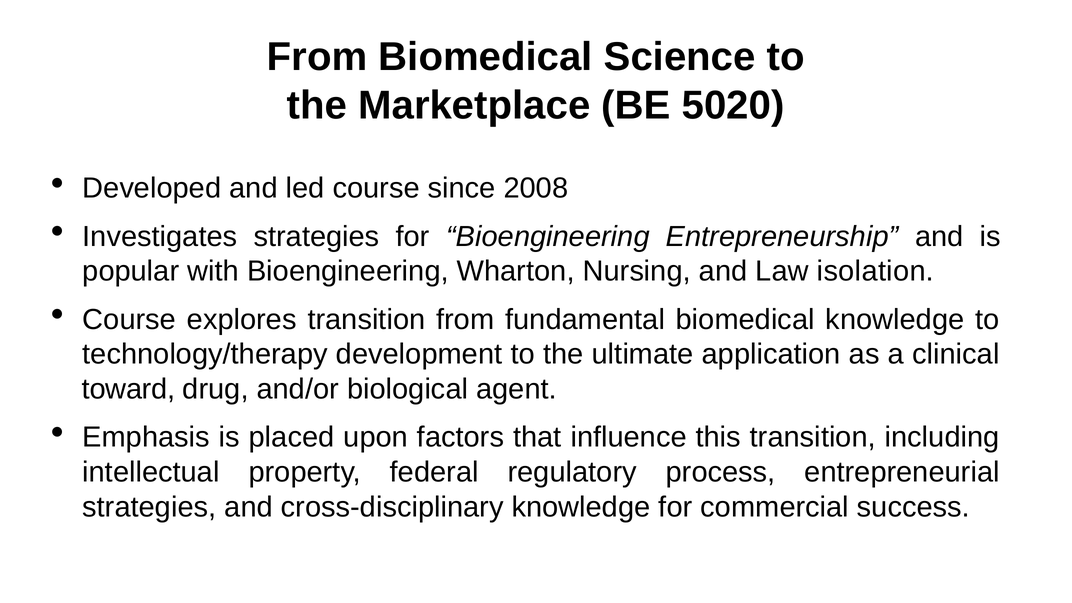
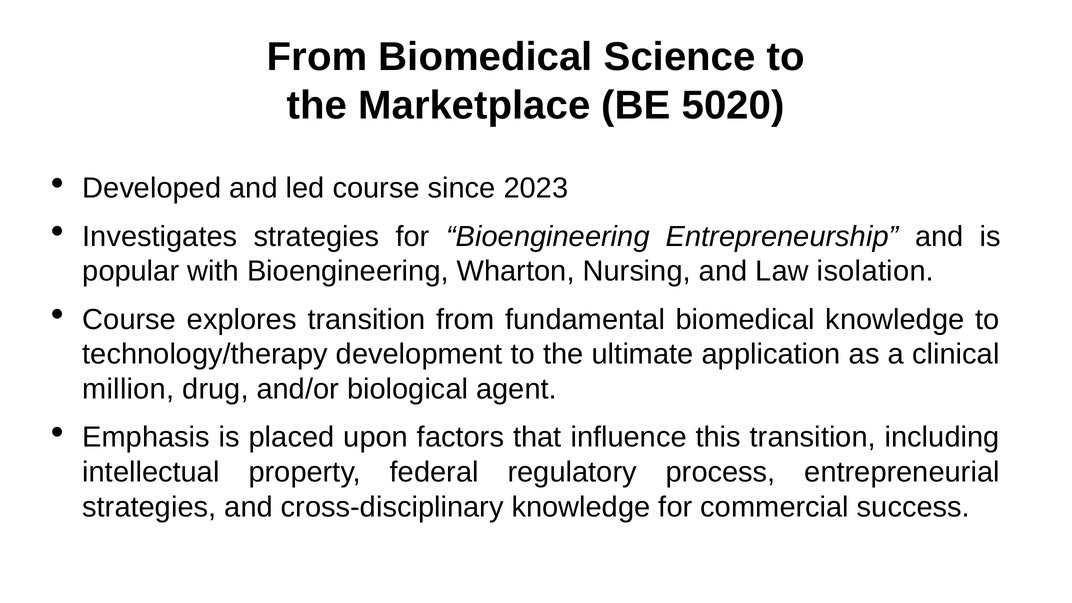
2008: 2008 -> 2023 (536, 188)
toward: toward -> million (128, 389)
